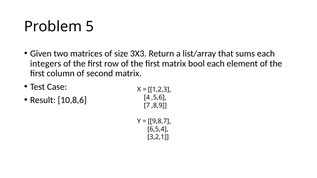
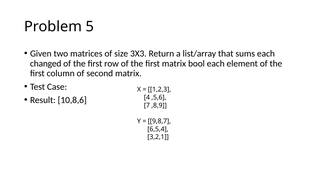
integers: integers -> changed (46, 64)
